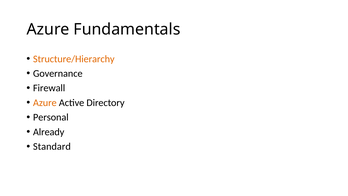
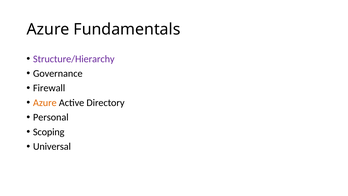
Structure/Hierarchy colour: orange -> purple (74, 59)
Already: Already -> Scoping (49, 132)
Standard: Standard -> Universal (52, 146)
